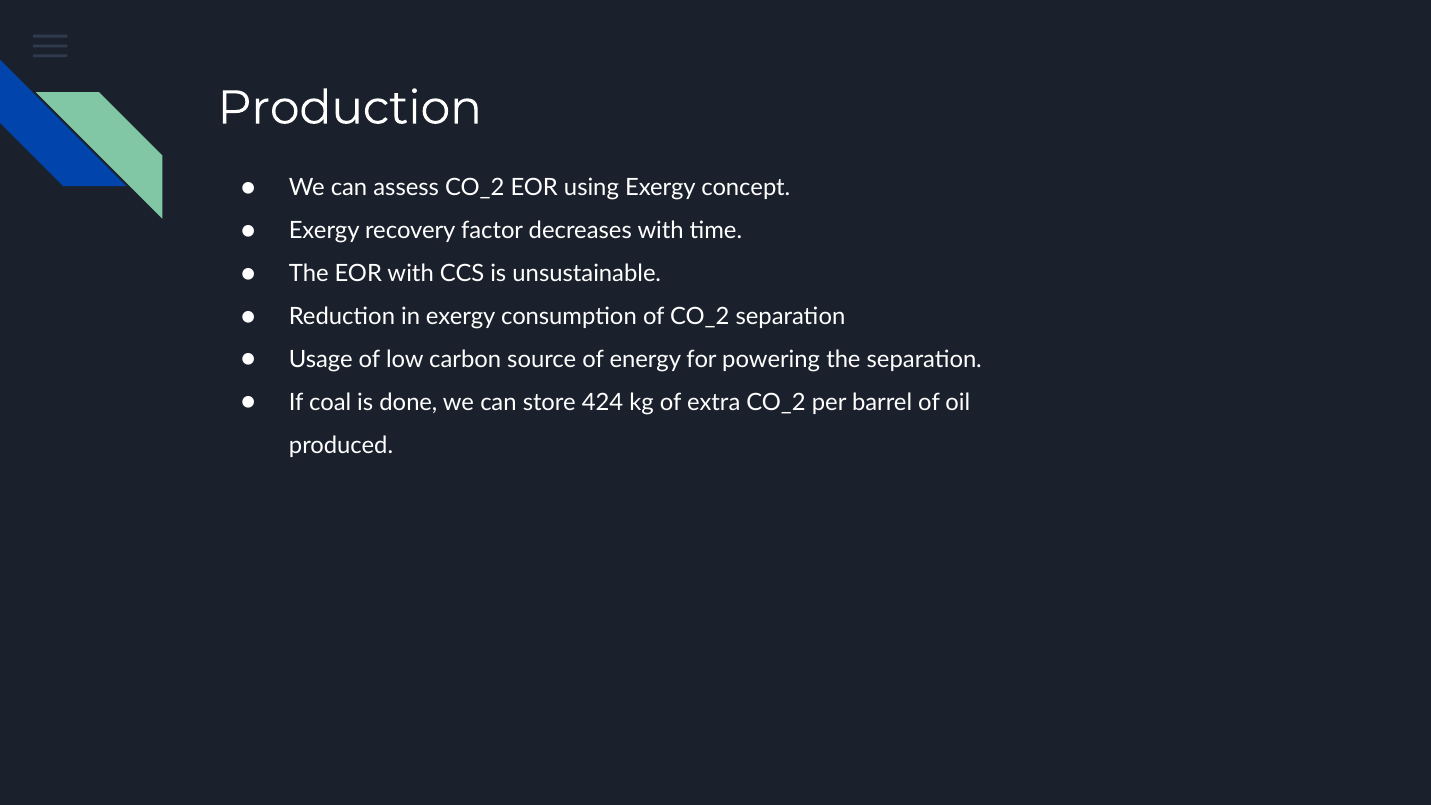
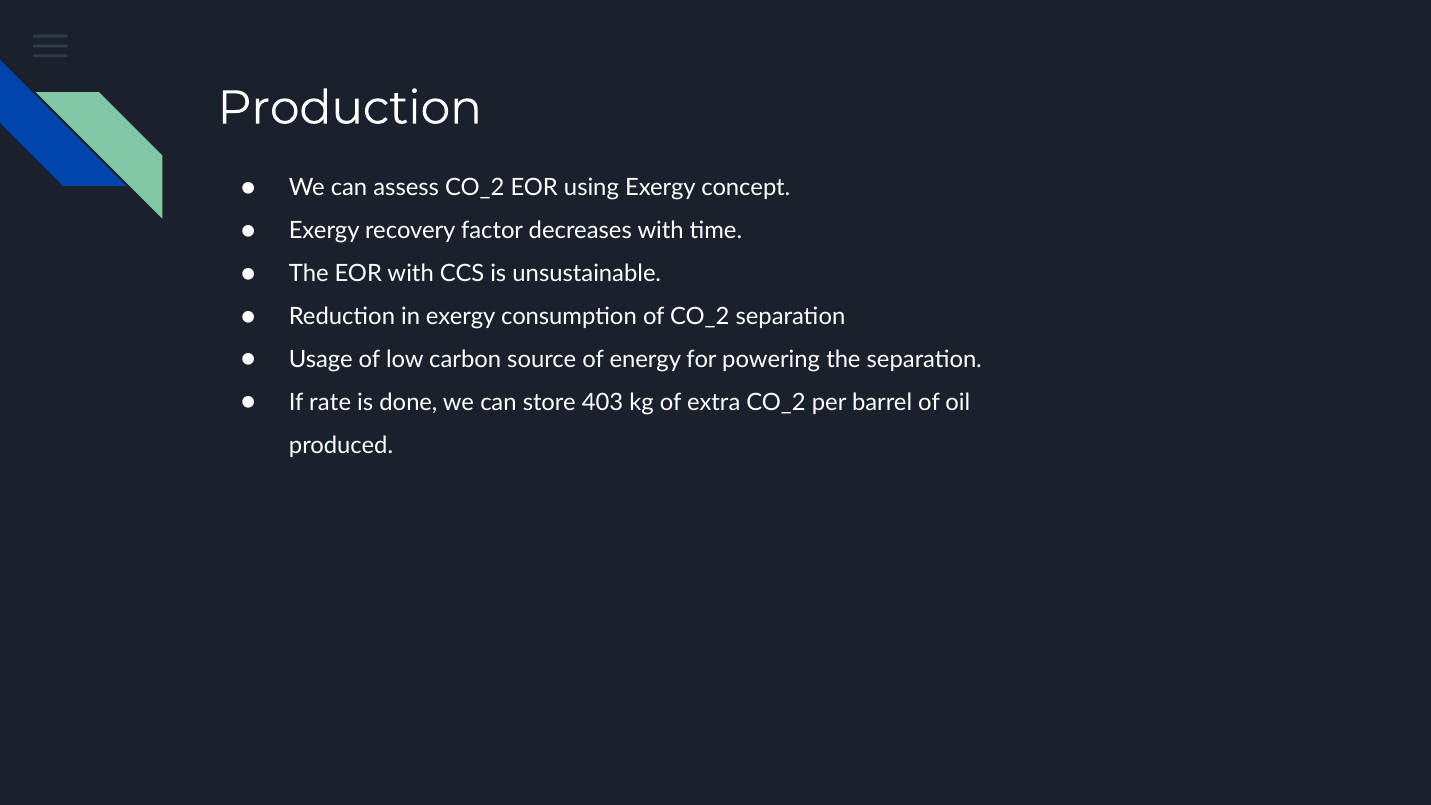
coal: coal -> rate (330, 402)
424: 424 -> 403 (603, 402)
